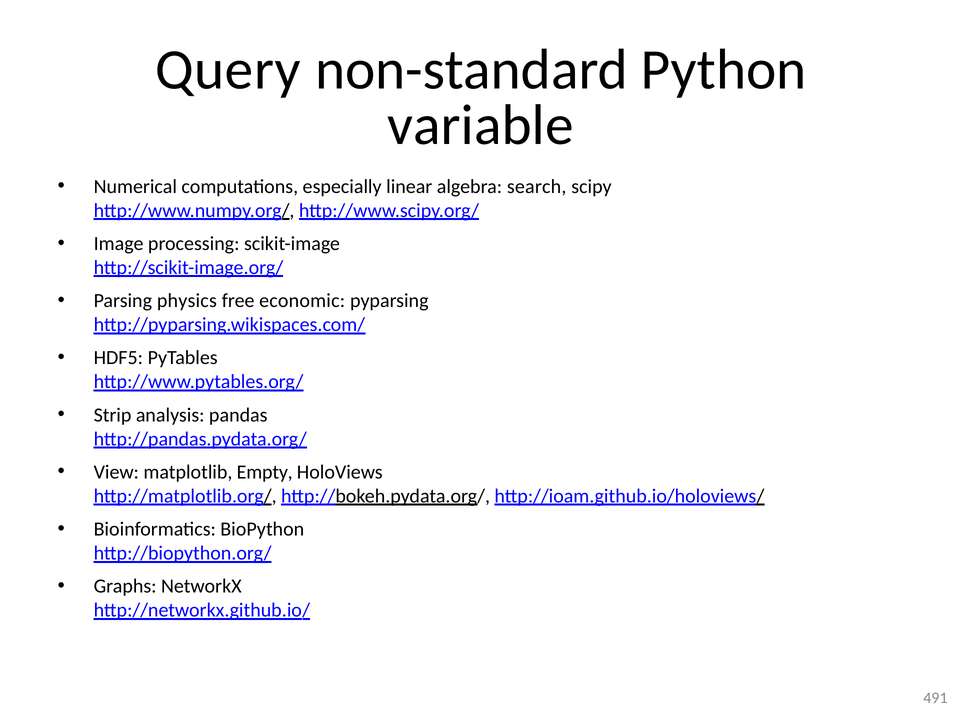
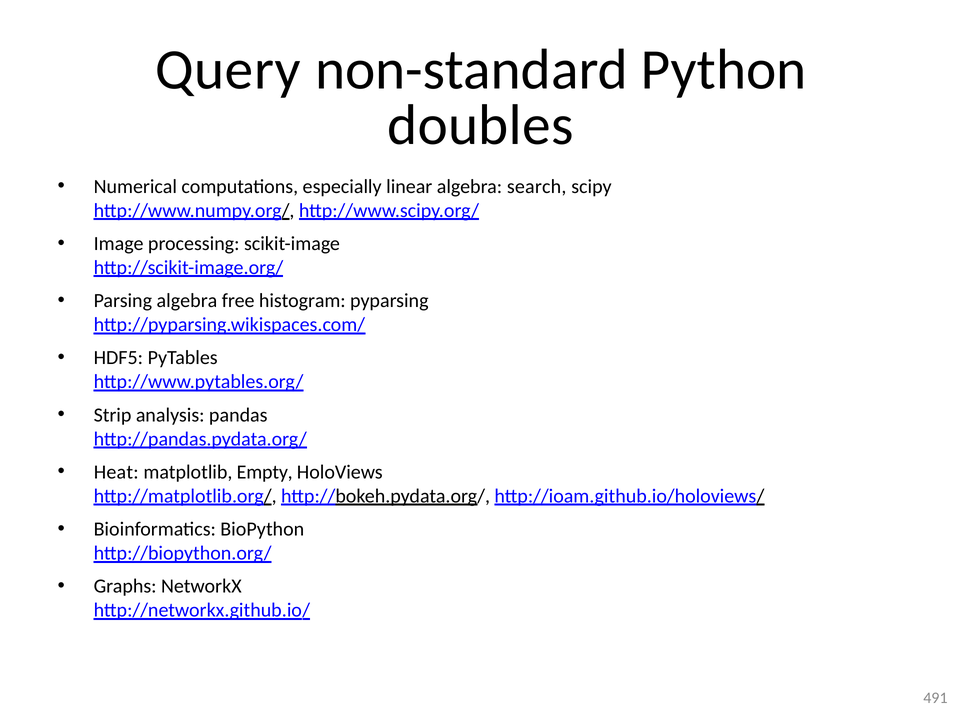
variable: variable -> doubles (480, 125)
Parsing physics: physics -> algebra (187, 301)
economic: economic -> histogram (302, 301)
View: View -> Heat (116, 472)
